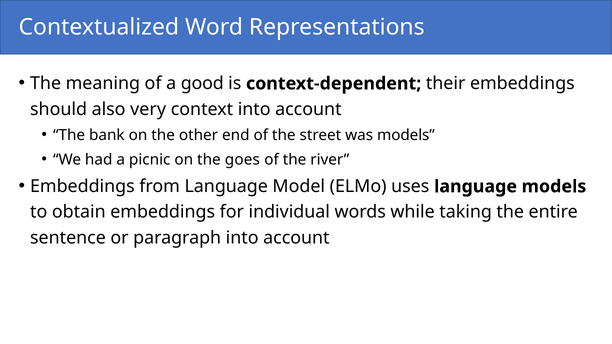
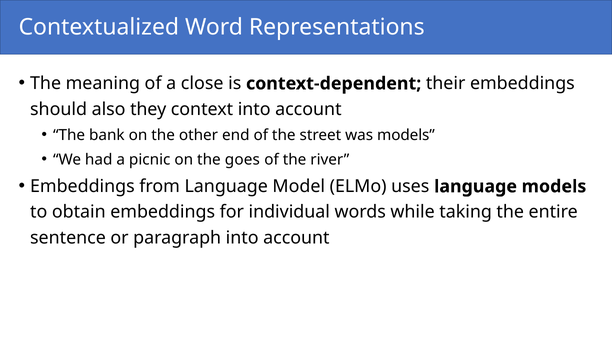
good: good -> close (202, 84)
very: very -> they (148, 109)
